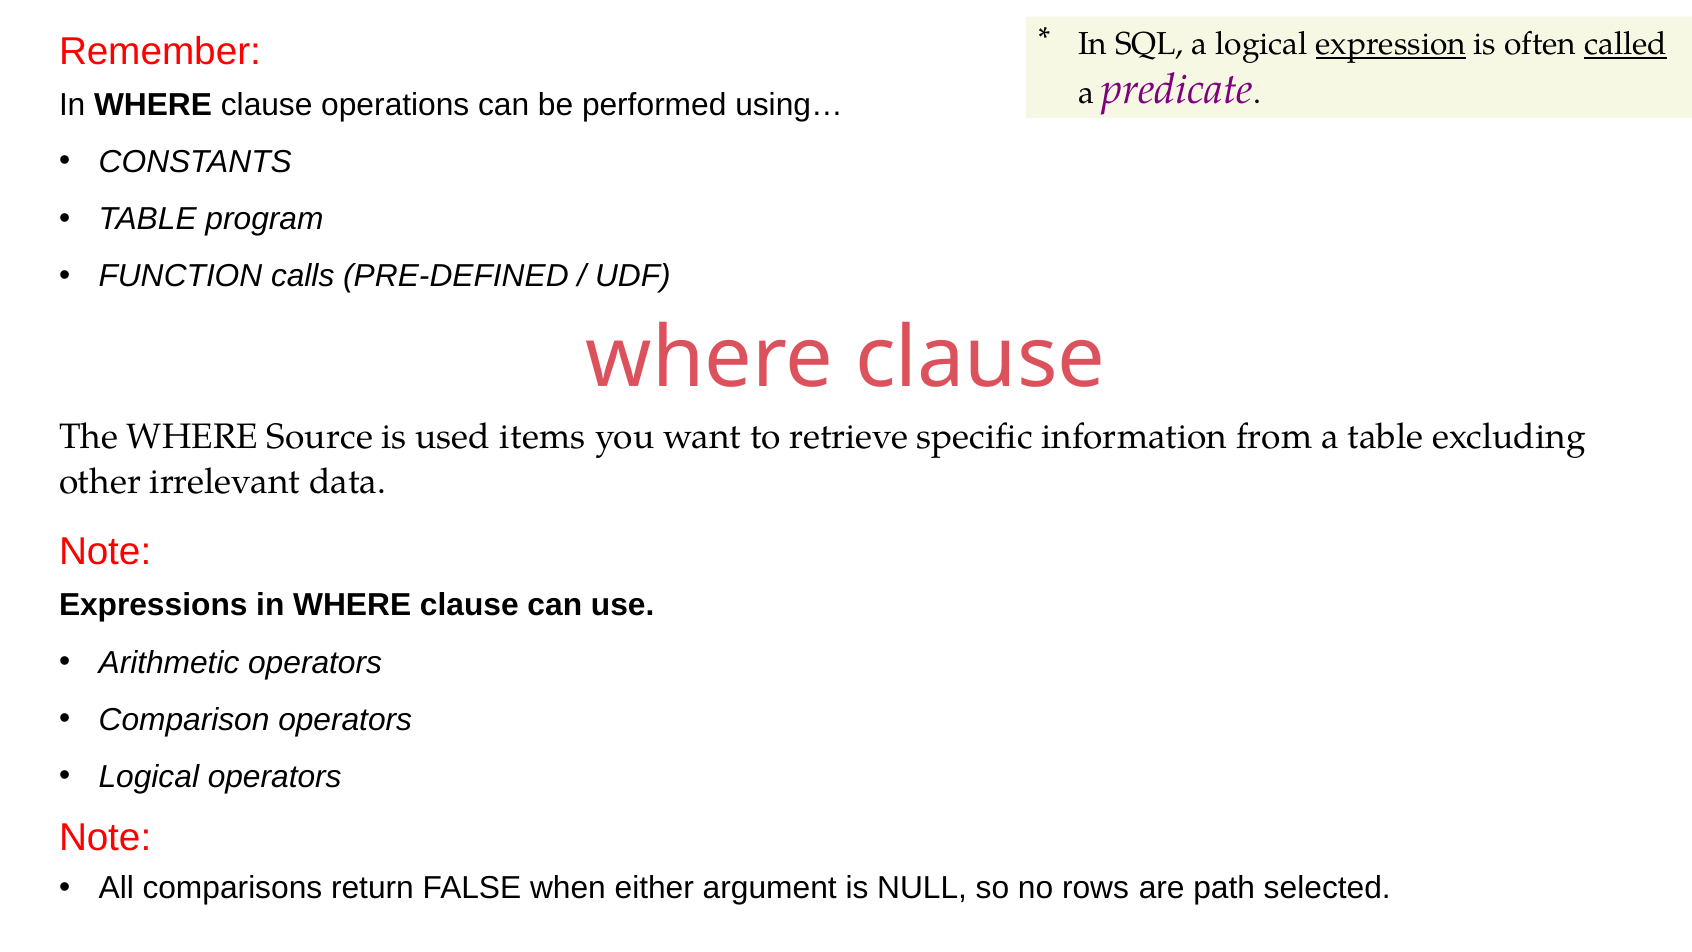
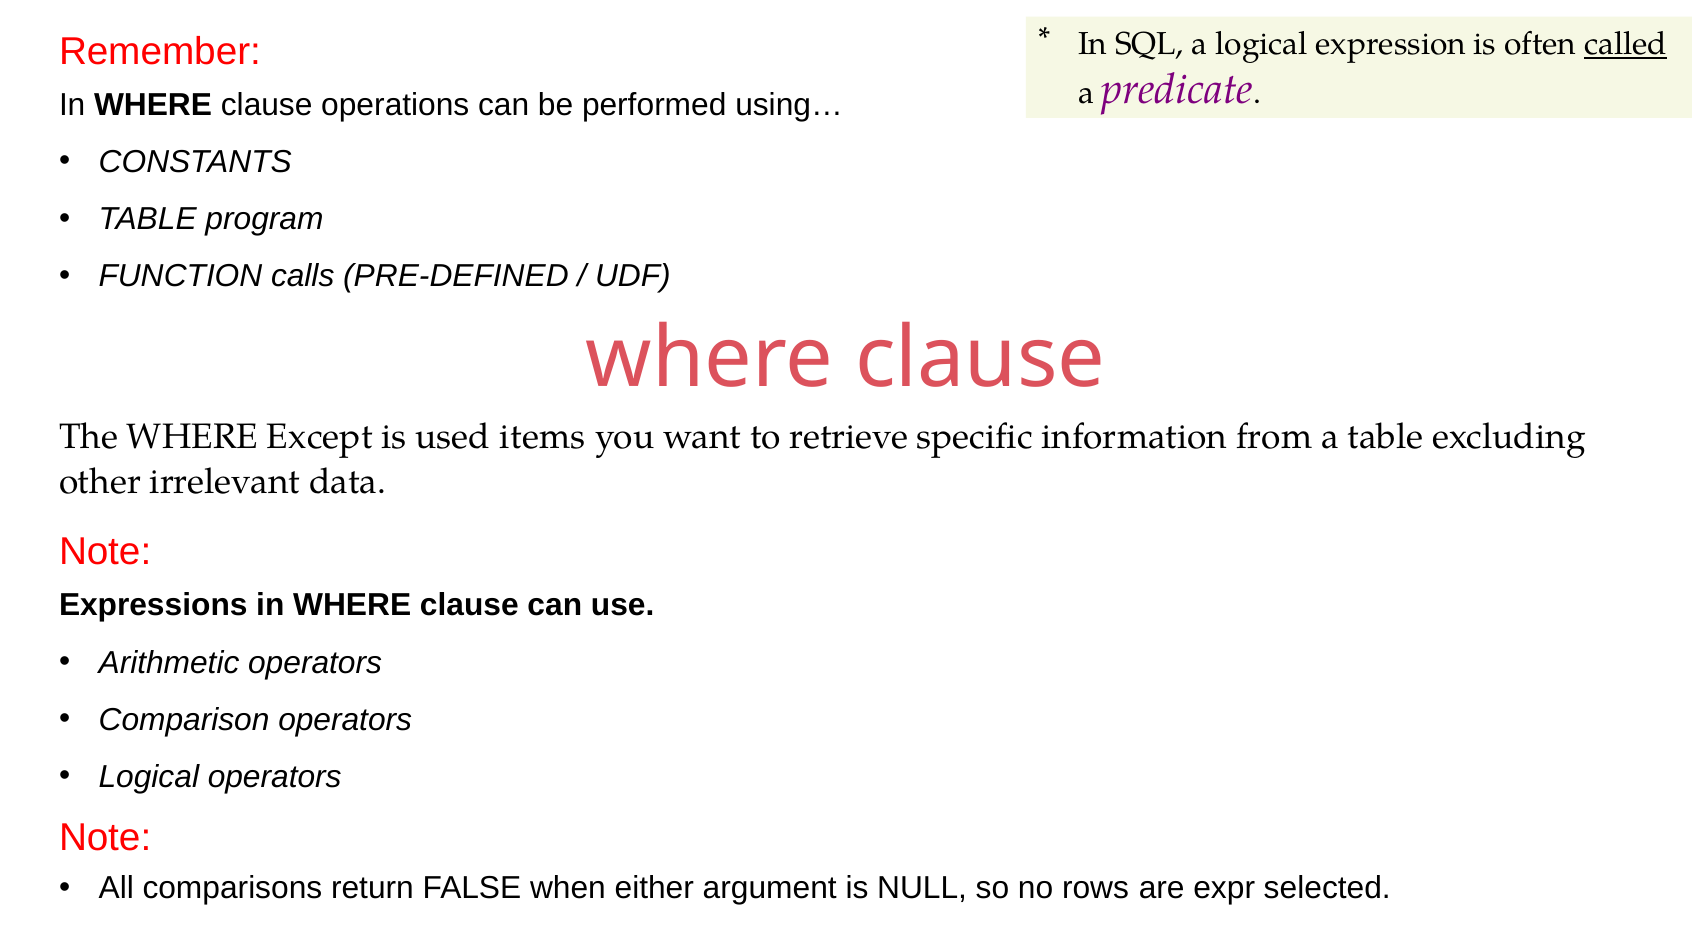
expression underline: present -> none (1391, 44)
Source: Source -> Except (320, 437)
path: path -> expr (1224, 888)
